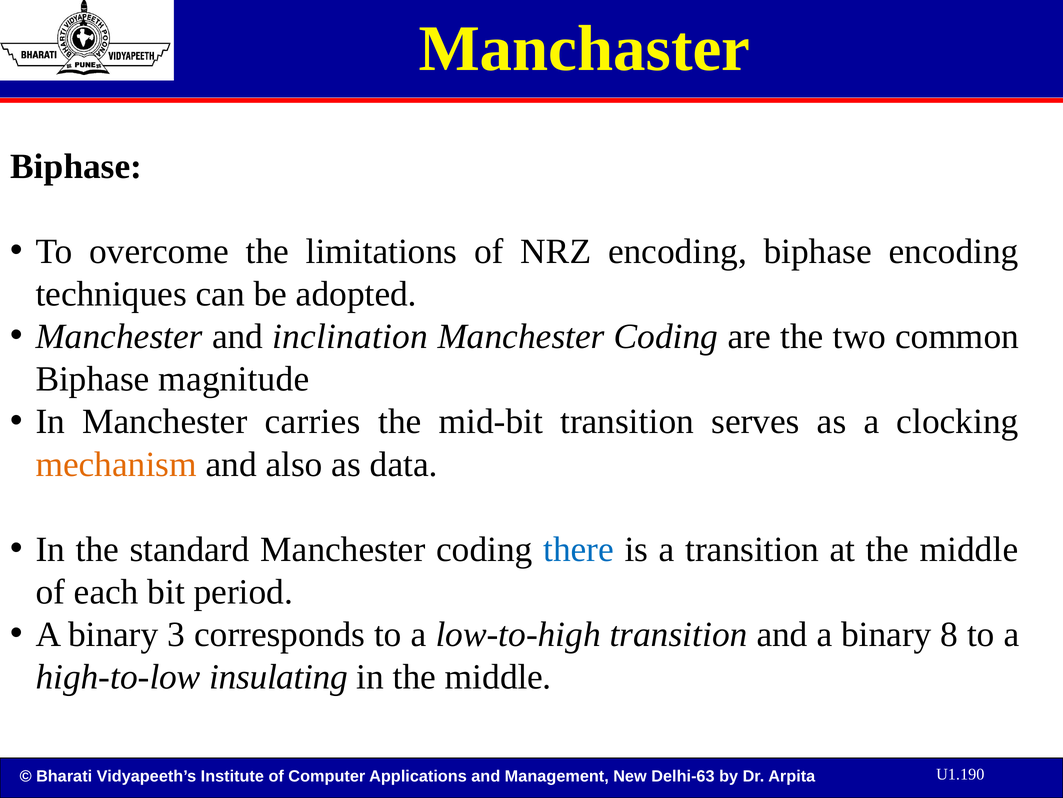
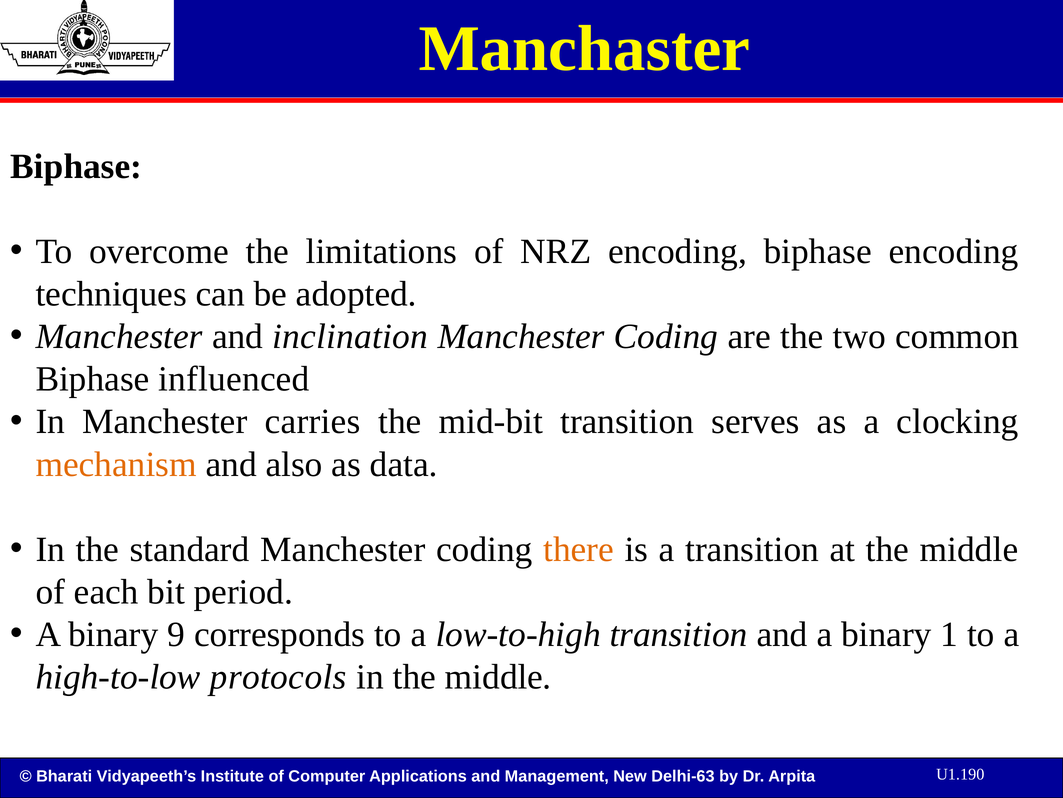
magnitude: magnitude -> influenced (234, 379)
there colour: blue -> orange (579, 549)
3: 3 -> 9 (176, 634)
8: 8 -> 1 (949, 634)
insulating: insulating -> protocols (278, 676)
